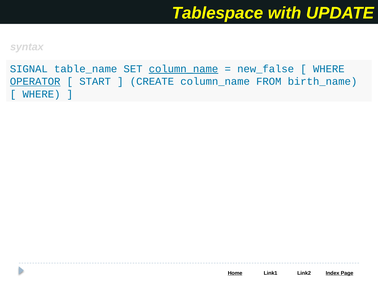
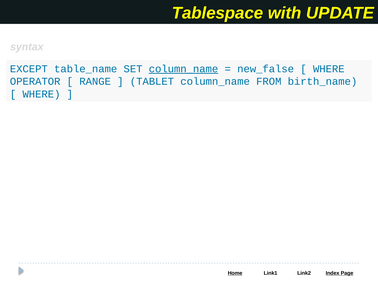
SIGNAL: SIGNAL -> EXCEPT (29, 69)
OPERATOR underline: present -> none (35, 81)
START: START -> RANGE (95, 81)
CREATE: CREATE -> TABLET (152, 81)
